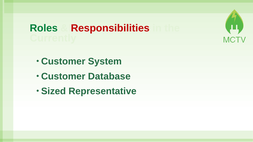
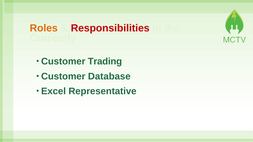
Roles colour: green -> orange (44, 28)
System: System -> Trading (105, 61)
Sized: Sized -> Excel (54, 91)
